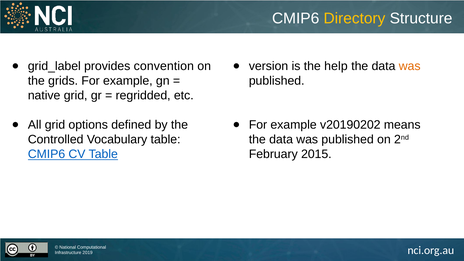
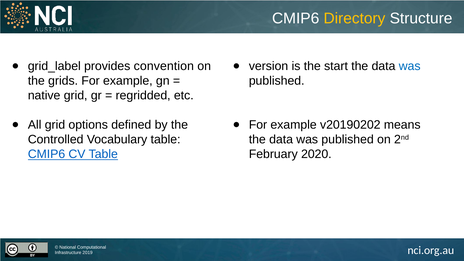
help: help -> start (336, 66)
was colour: orange -> blue (410, 66)
2015: 2015 -> 2020 (316, 154)
